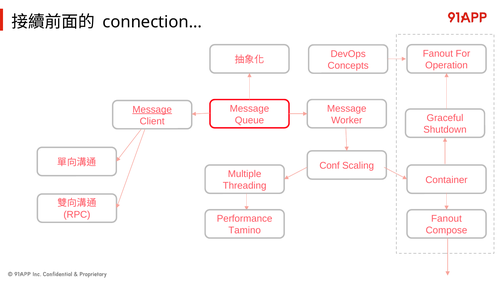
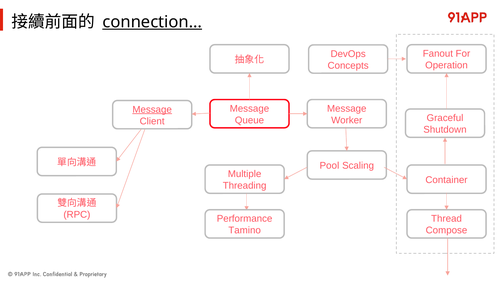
connection… underline: none -> present (152, 22)
Conf: Conf -> Pool (329, 165)
Fanout: Fanout -> Thread (447, 218)
